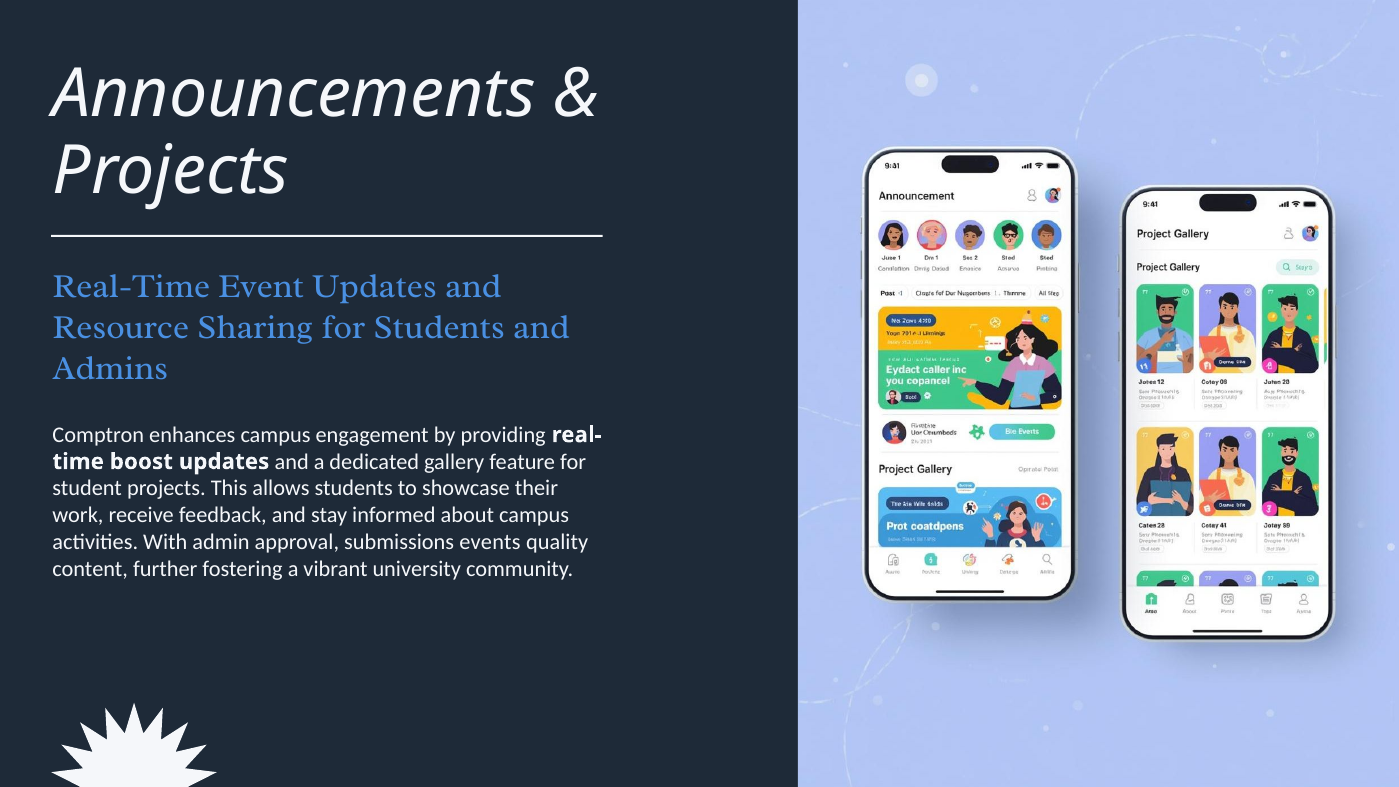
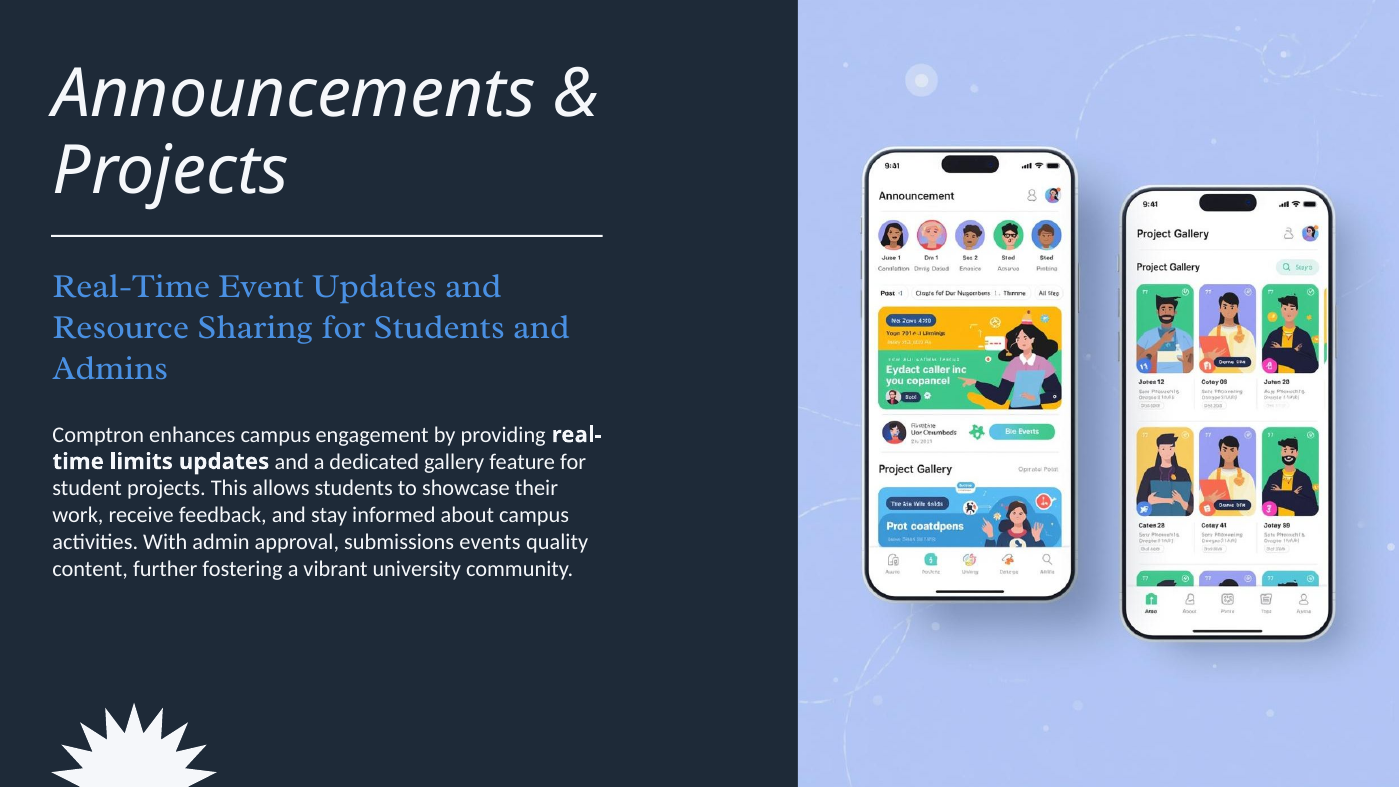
boost: boost -> limits (141, 462)
